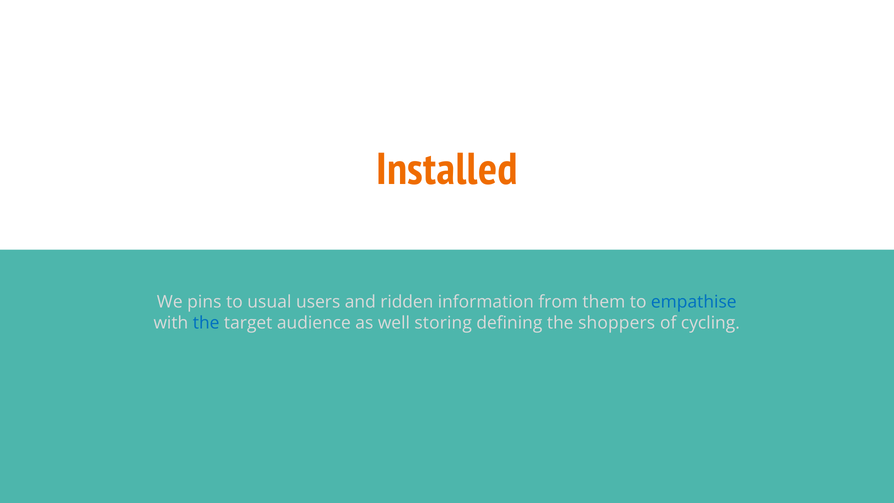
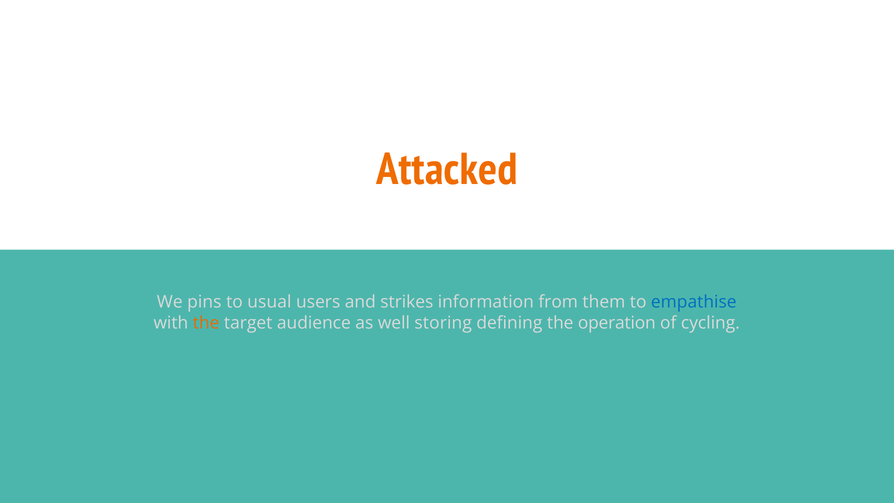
Installed: Installed -> Attacked (447, 169)
ridden: ridden -> strikes (407, 302)
the colour: blue -> orange (206, 323)
shoppers: shoppers -> operation (617, 323)
